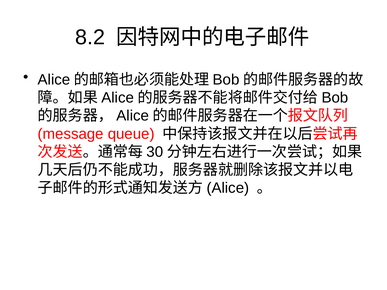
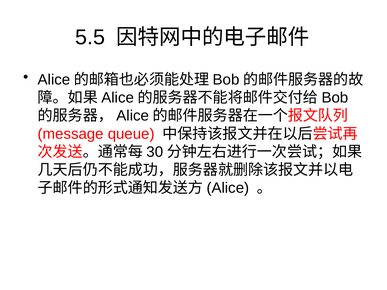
8.2: 8.2 -> 5.5 (90, 37)
